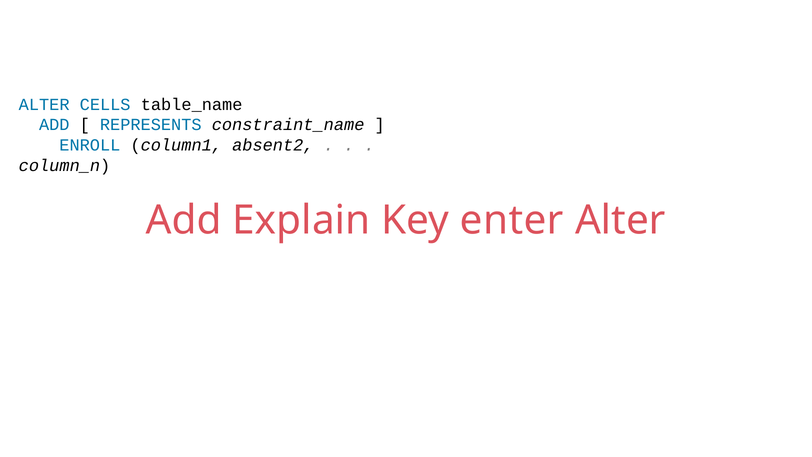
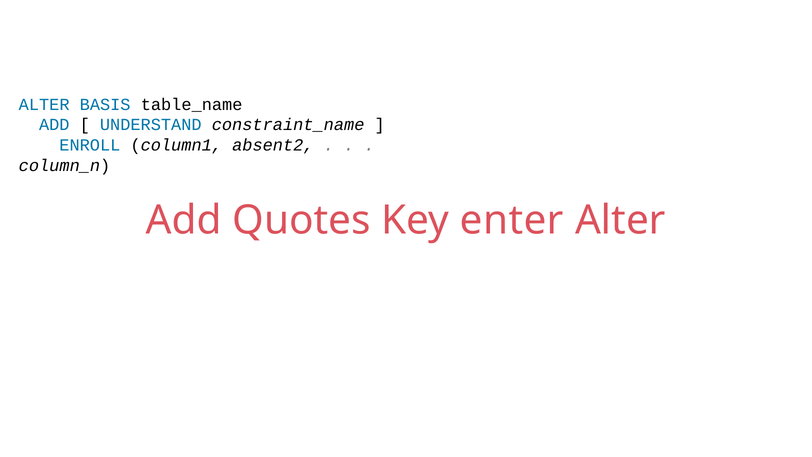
CELLS: CELLS -> BASIS (105, 104)
REPRESENTS: REPRESENTS -> UNDERSTAND (151, 125)
Explain: Explain -> Quotes (301, 220)
